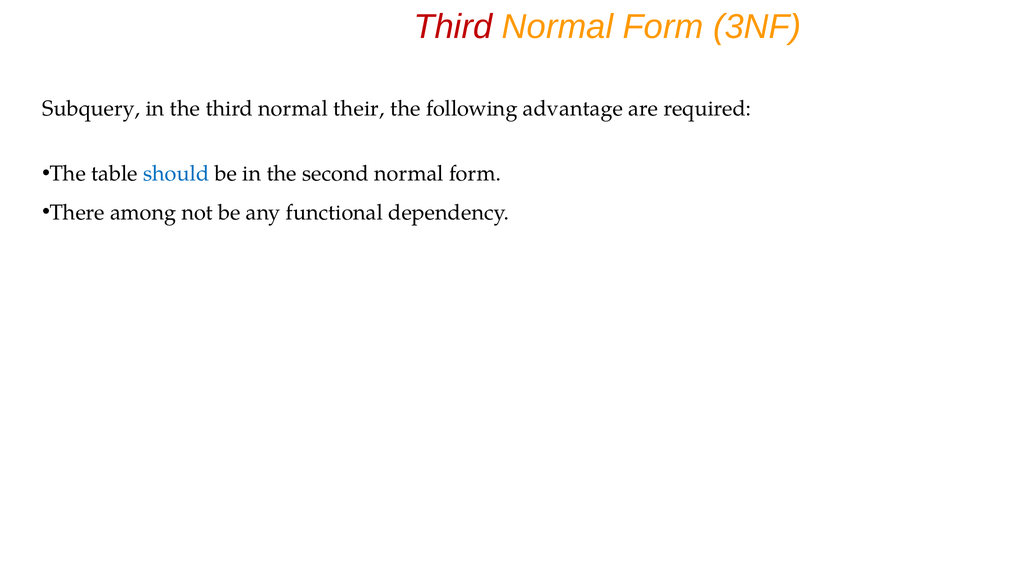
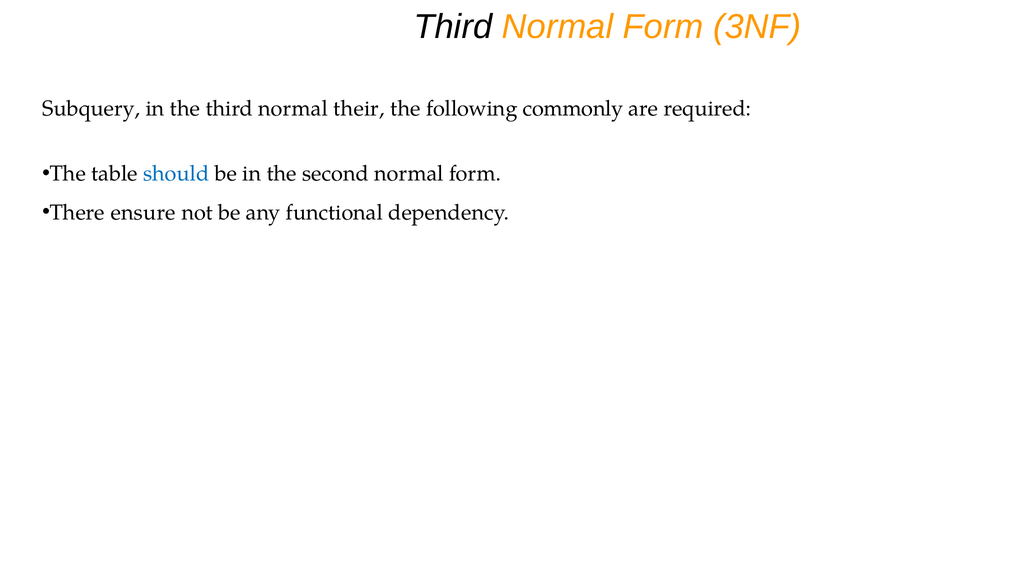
Third colour: red -> black (453, 27)
advantage: advantage -> commonly (573, 109)
among: among -> ensure (143, 212)
